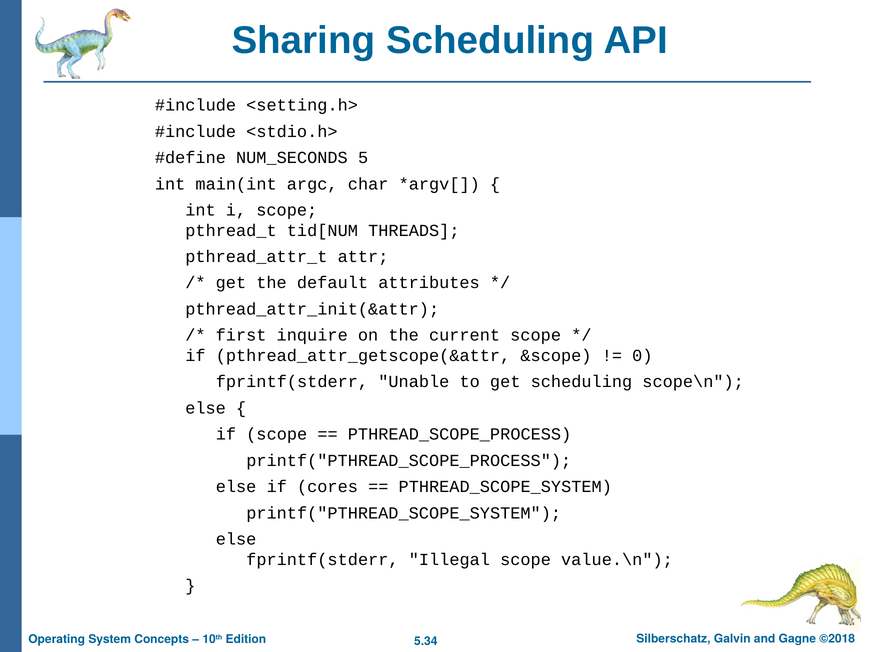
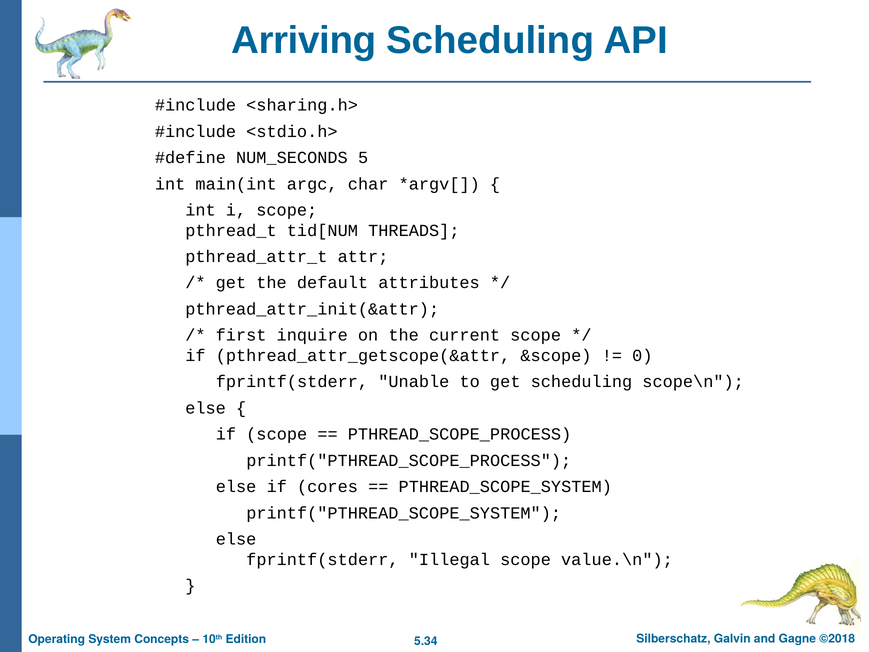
Sharing: Sharing -> Arriving (304, 41)
<setting.h>: <setting.h> -> <sharing.h> (302, 105)
